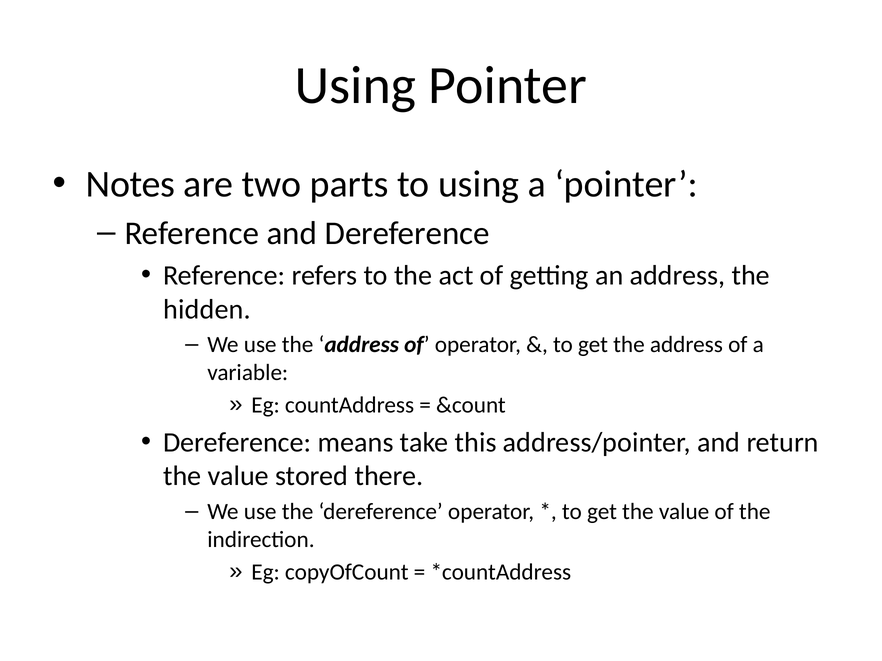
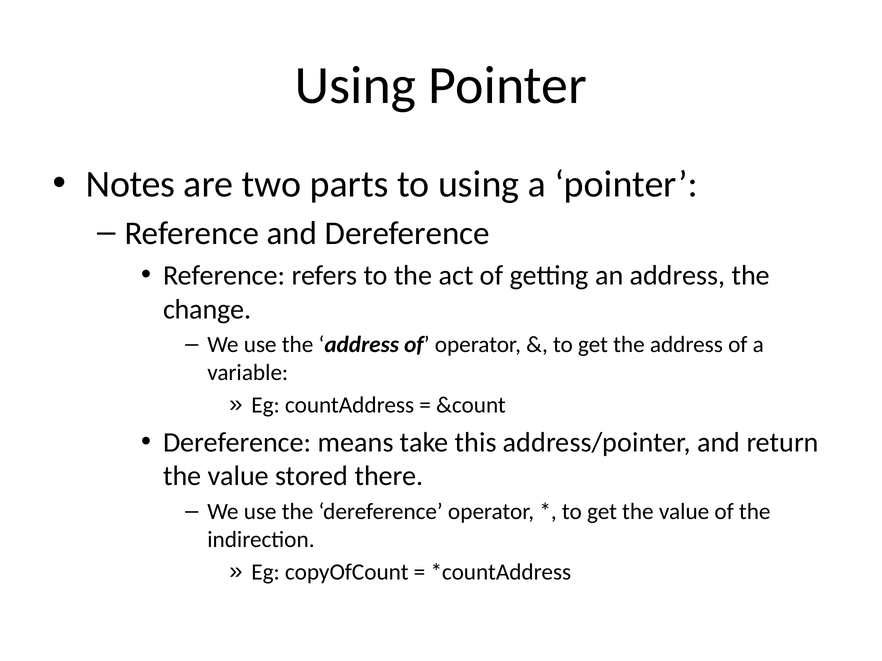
hidden: hidden -> change (207, 309)
